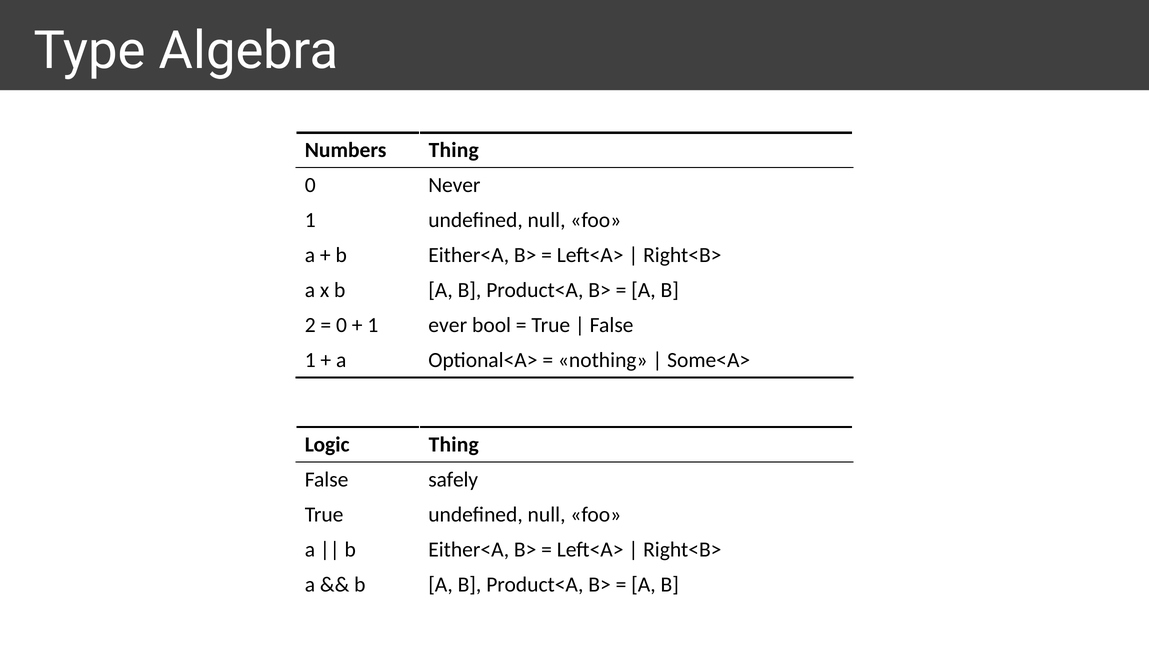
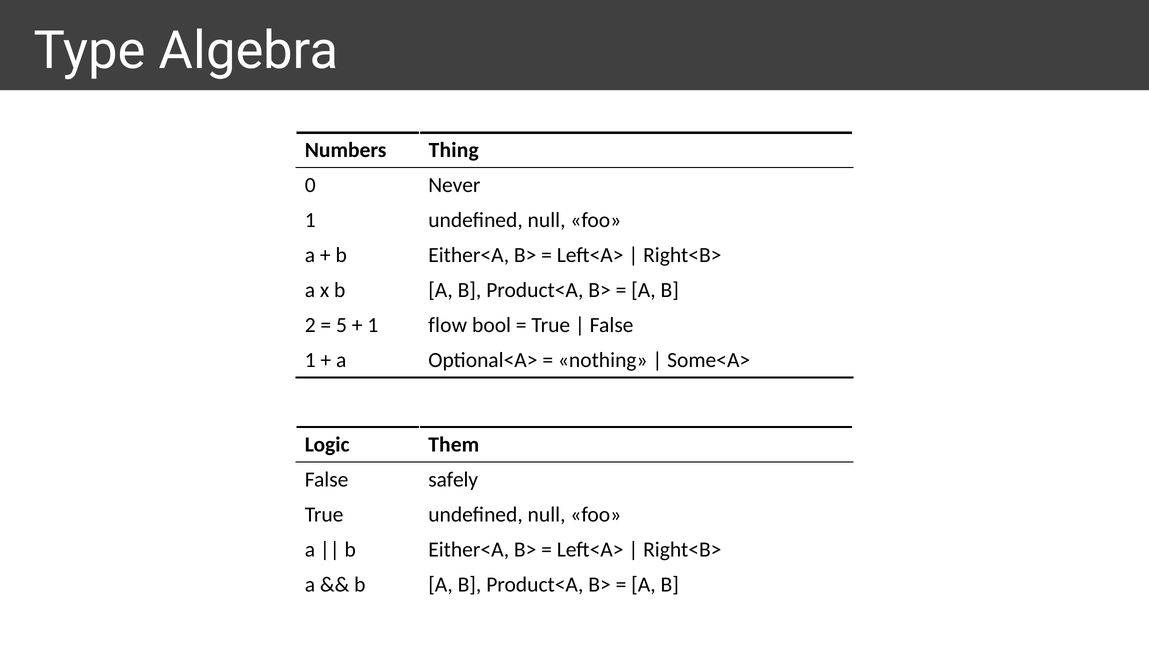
0: 0 -> 5 (342, 325)
ever: ever -> flow (448, 325)
Logic Thing: Thing -> Them (454, 444)
